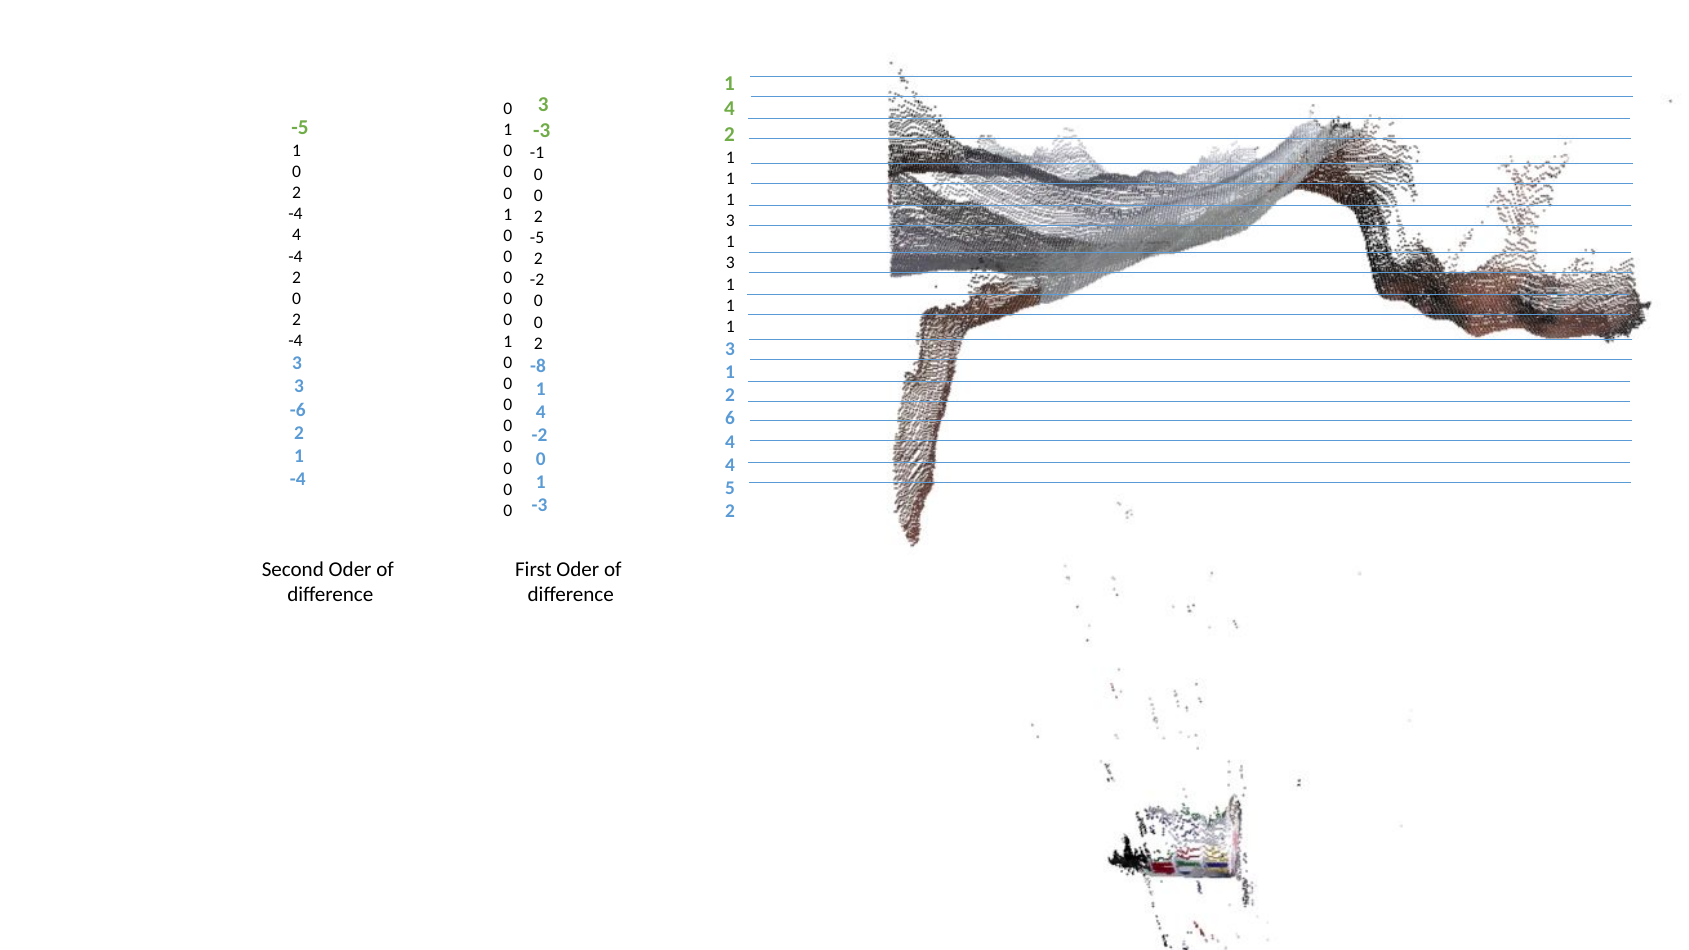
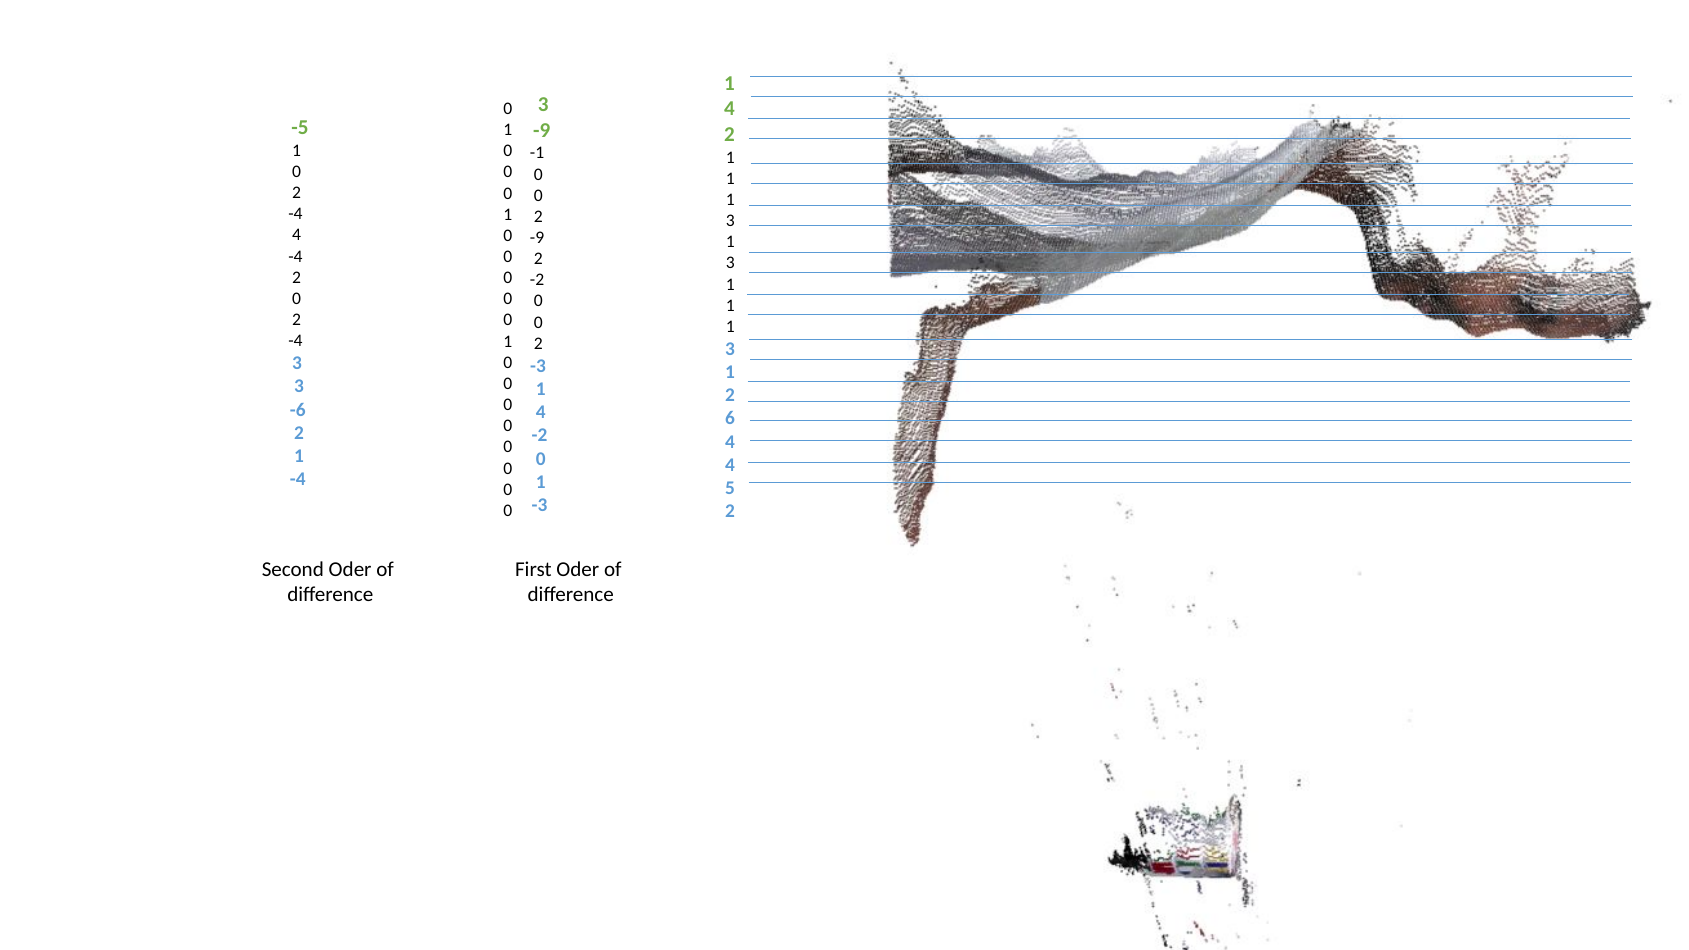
-3: -3 -> -9 (542, 130)
-5: -5 -> -9 (537, 238)
-8: -8 -> -3 (538, 366)
